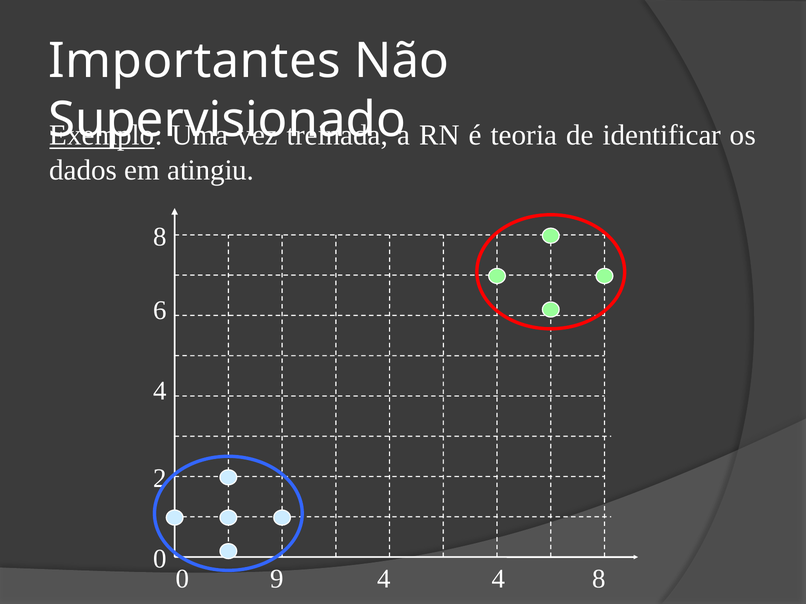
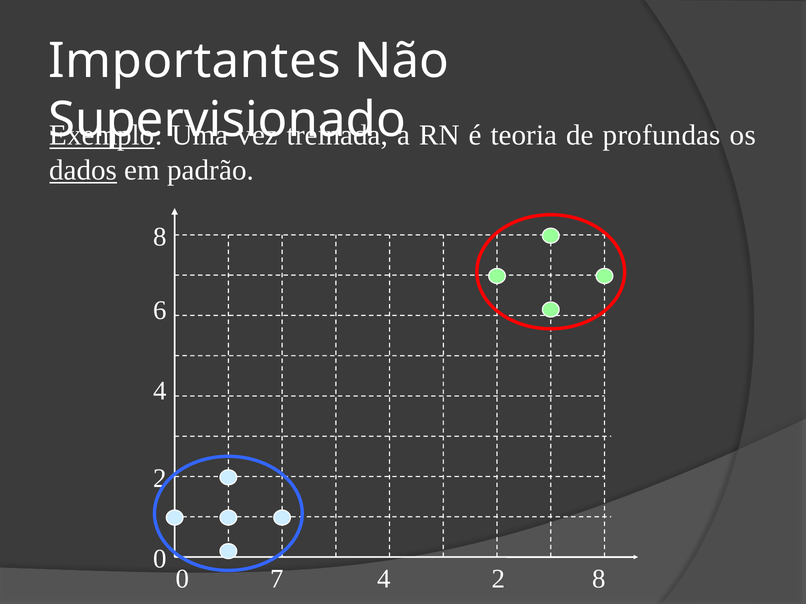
identificar: identificar -> profundas (662, 135)
dados underline: none -> present (83, 170)
atingiu: atingiu -> padrão (211, 170)
9: 9 -> 7 (277, 579)
4 4: 4 -> 2 (498, 579)
